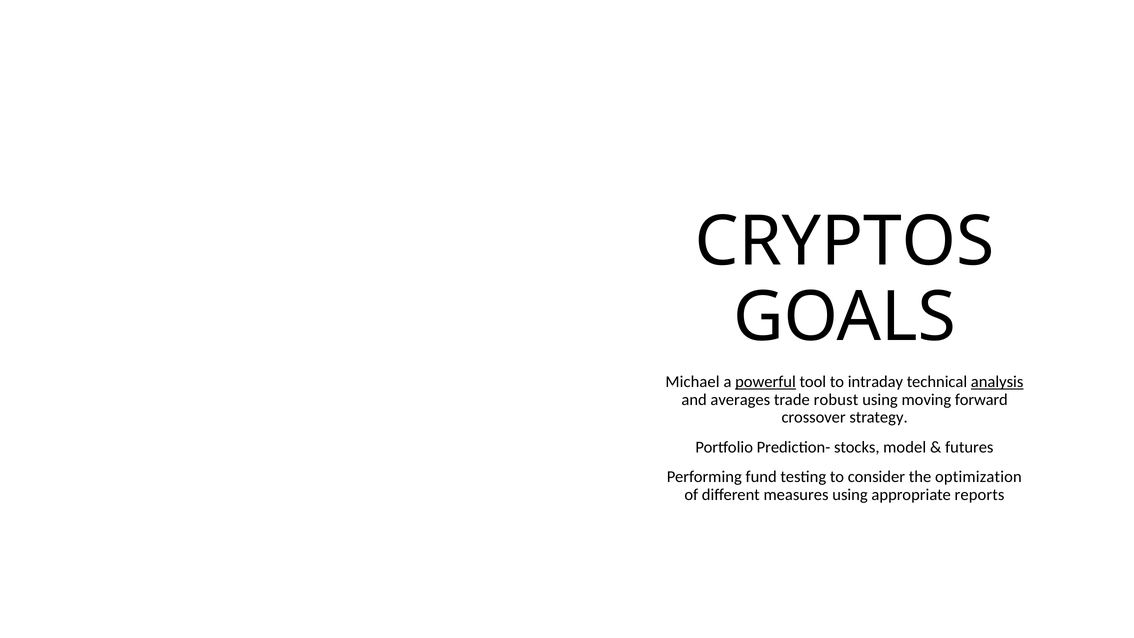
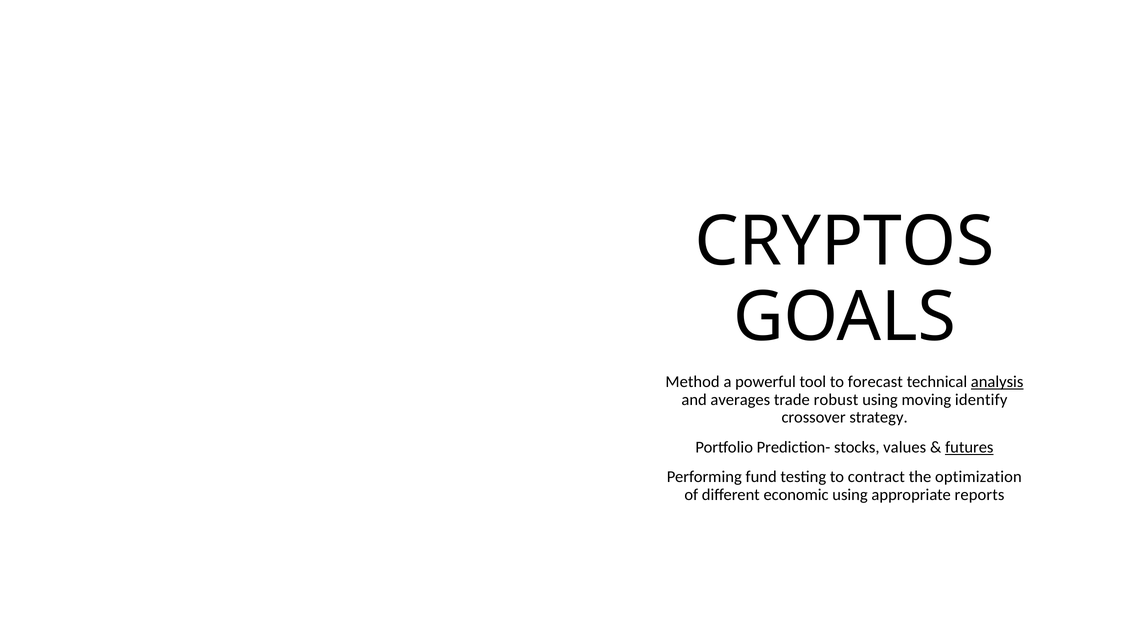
Michael: Michael -> Method (693, 382)
powerful underline: present -> none (765, 382)
intraday: intraday -> forecast (875, 382)
forward: forward -> identify (981, 399)
model: model -> values (905, 447)
futures underline: none -> present (969, 447)
consider: consider -> contract (876, 477)
measures: measures -> economic (796, 495)
